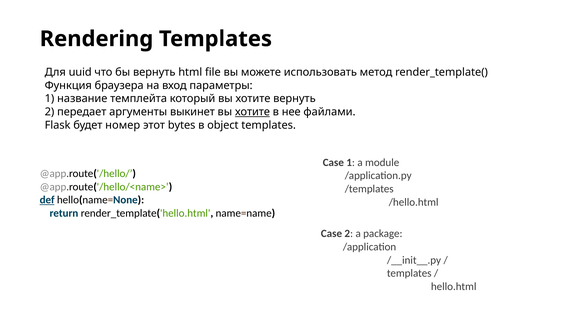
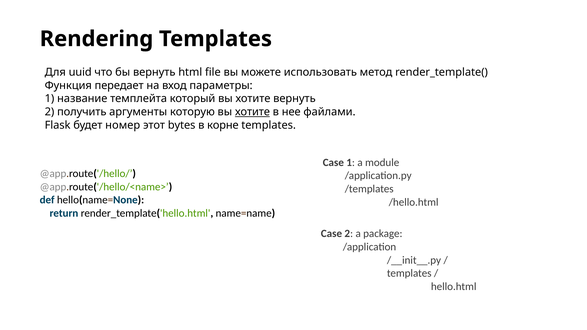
браузера: браузера -> передает (119, 85)
передает: передает -> получить (82, 112)
выкинет: выкинет -> которую (192, 112)
object: object -> корне (223, 125)
def underline: present -> none (47, 200)
